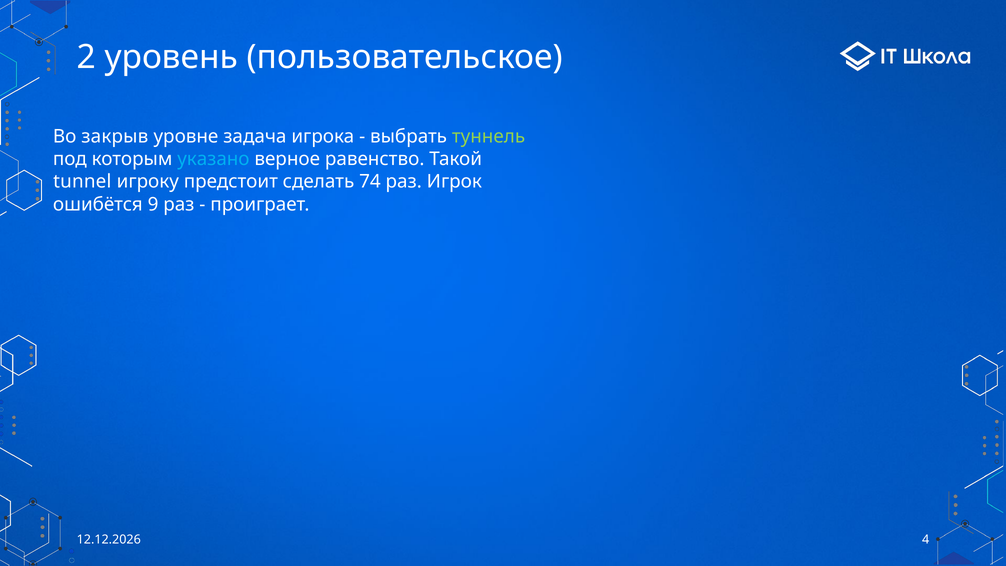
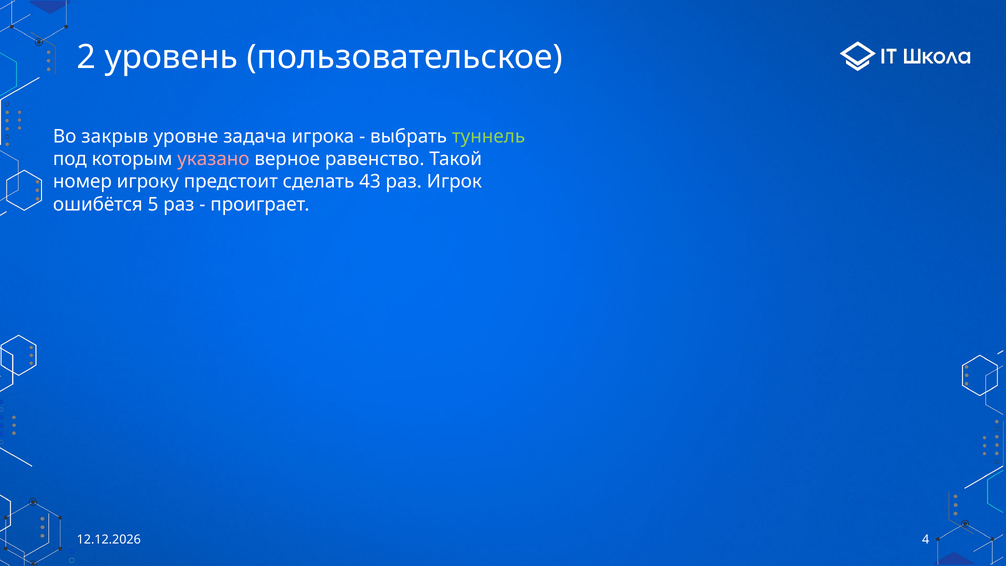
указано colour: light blue -> pink (213, 159)
tunnel: tunnel -> номер (82, 182)
74: 74 -> 43 (370, 182)
9: 9 -> 5 (153, 204)
